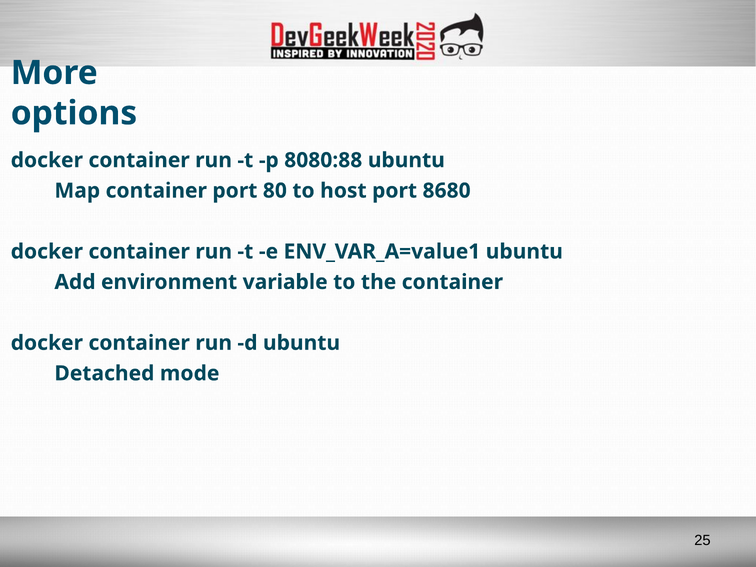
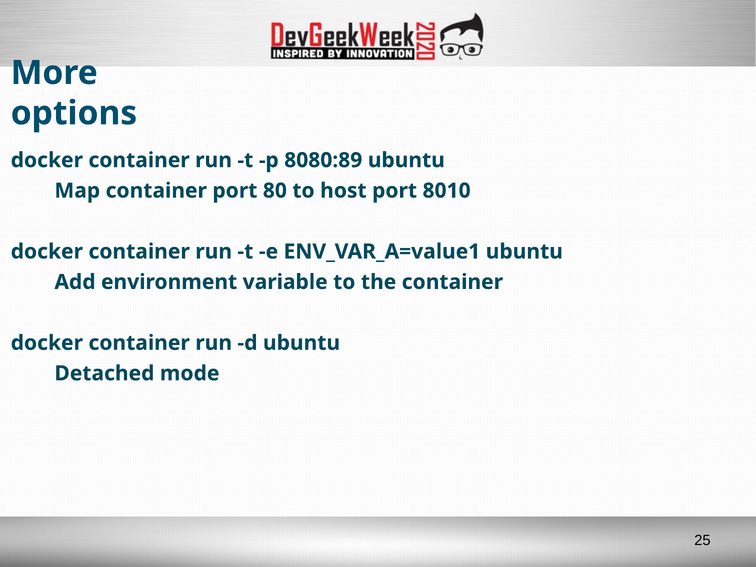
8080:88: 8080:88 -> 8080:89 (323, 160)
8680: 8680 -> 8010 (447, 191)
